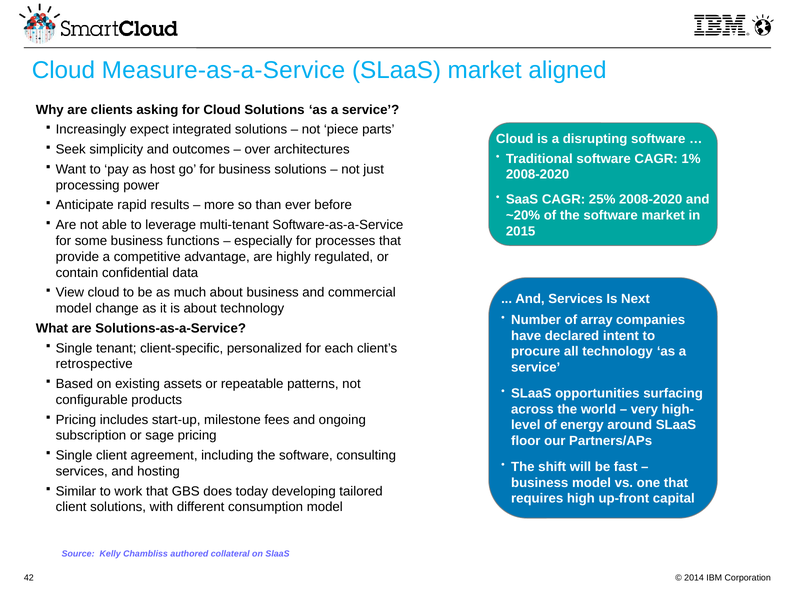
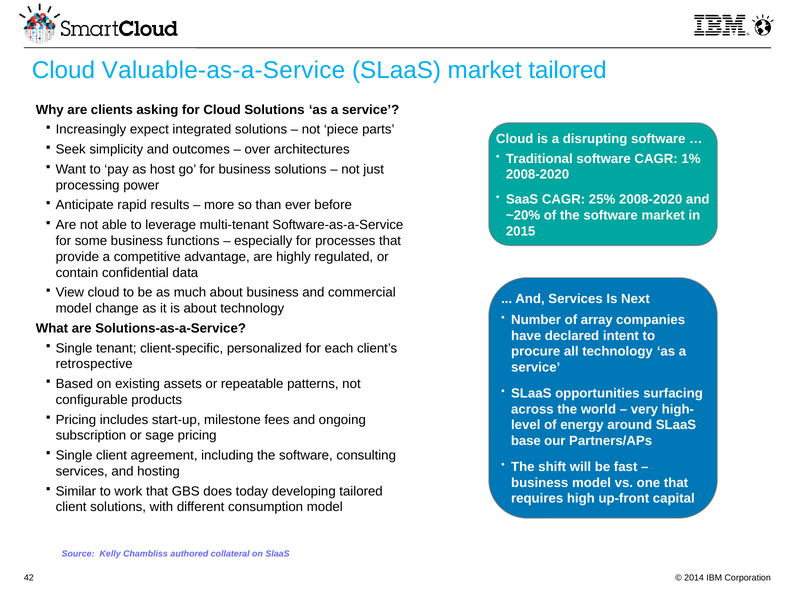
Measure-as-a-Service: Measure-as-a-Service -> Valuable-as-a-Service (223, 70)
market aligned: aligned -> tailored (568, 70)
floor: floor -> base (526, 441)
